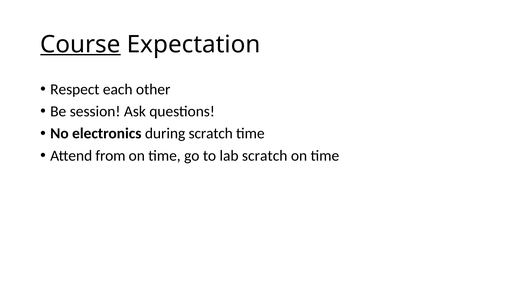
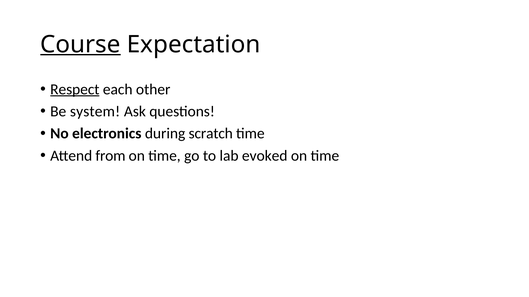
Respect underline: none -> present (75, 89)
session: session -> system (95, 112)
lab scratch: scratch -> evoked (265, 156)
